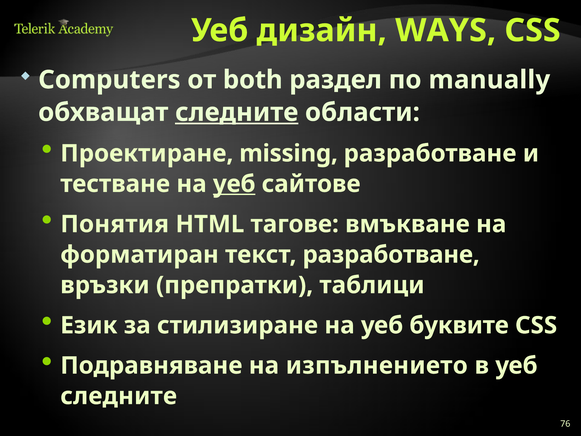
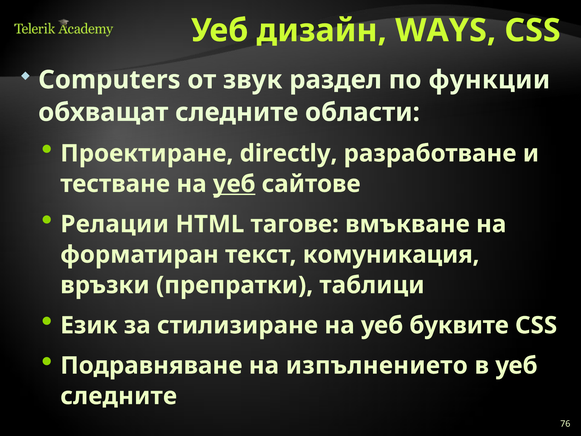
both: both -> звук (253, 80)
manually: manually -> функции (489, 80)
следните underline: present -> none (237, 112)
missing: missing -> directly (288, 153)
Понятия: Понятия -> Релации (115, 224)
текст разработване: разработване -> комуникация (391, 255)
